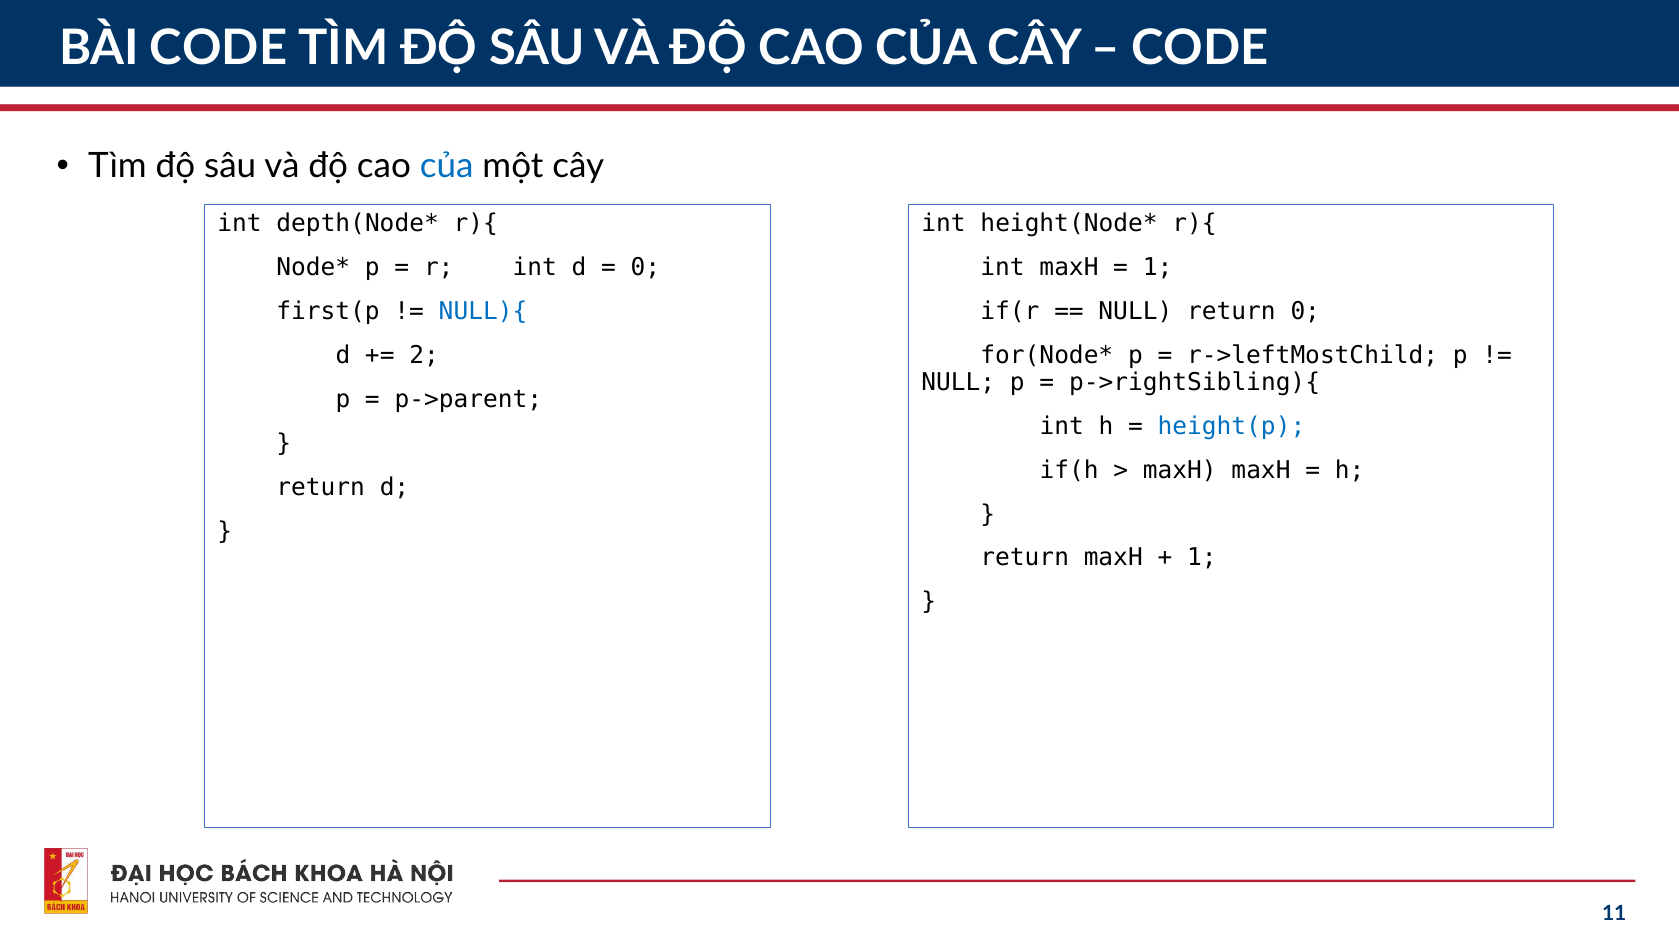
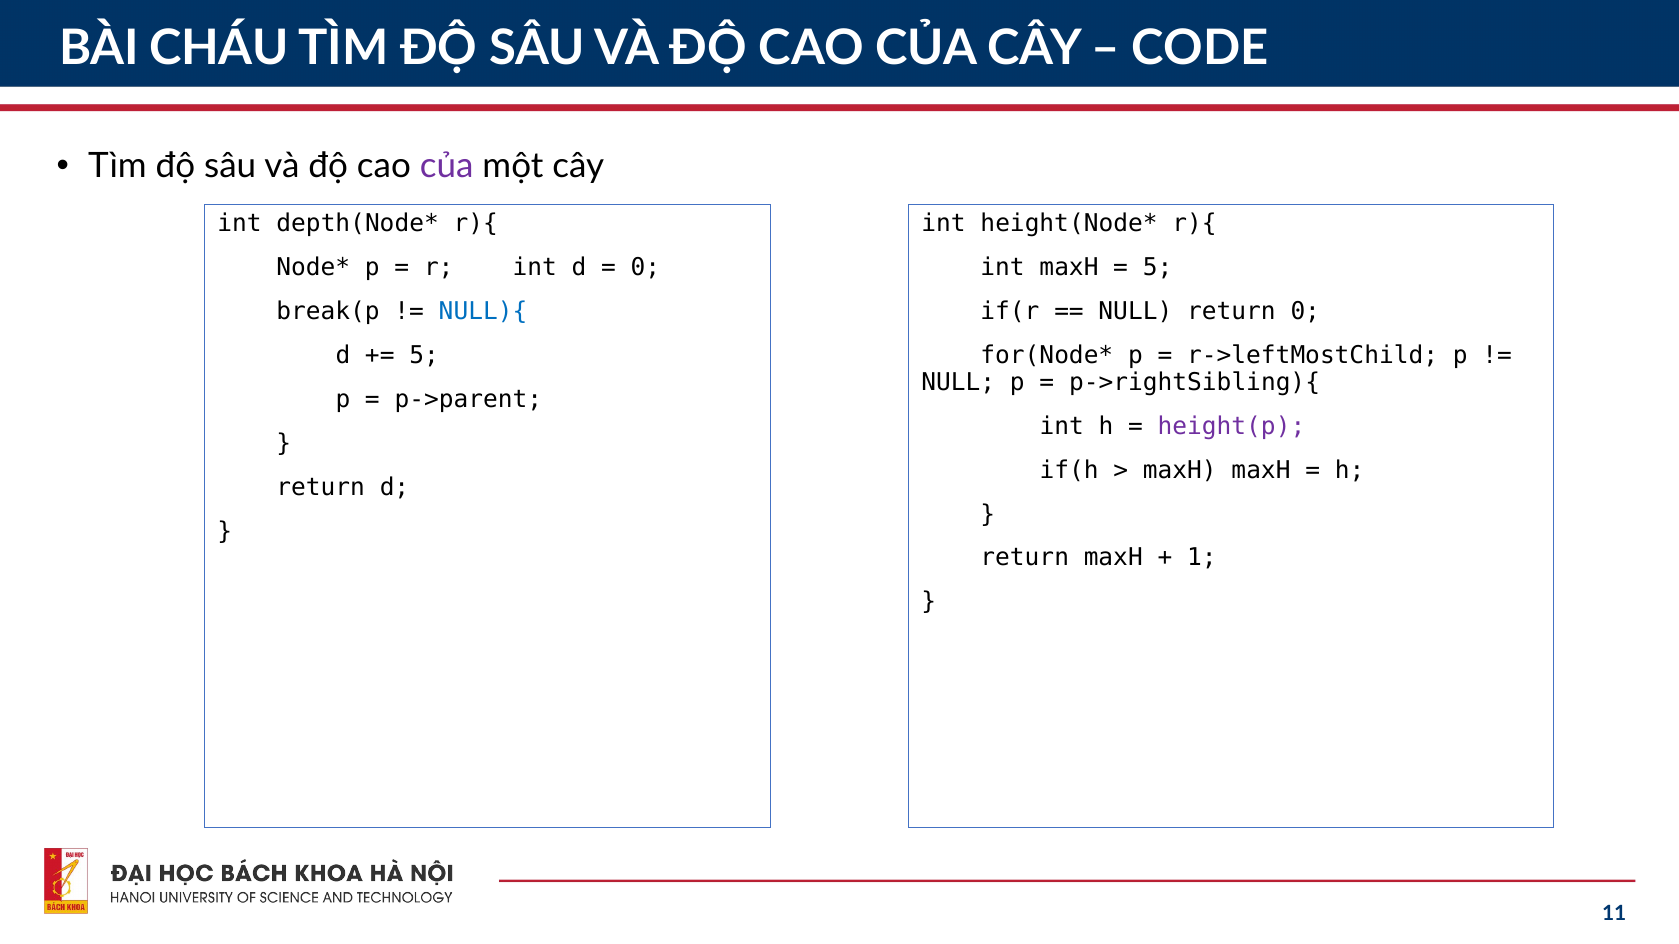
BÀI CODE: CODE -> CHÁU (219, 48)
của colour: blue -> purple (447, 167)
1: 1 -> 5 (1158, 268)
first(p: first(p -> break(p (328, 312)
2: 2 -> 5 (424, 356)
height(p colour: blue -> purple (1231, 426)
